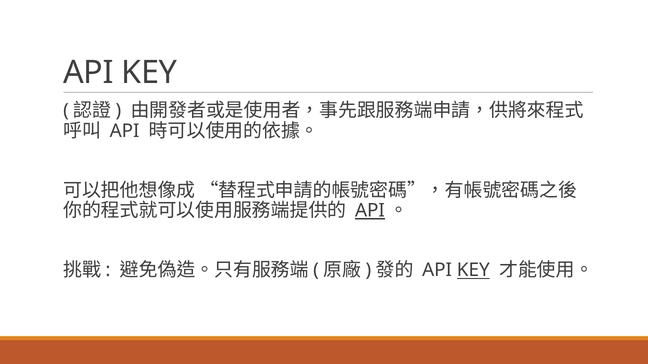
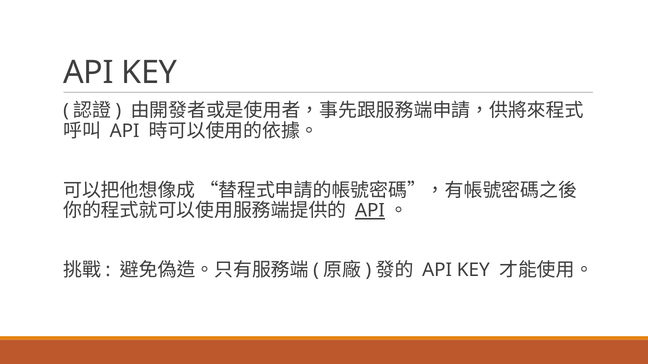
KEY underline: present -> none (473, 271)
